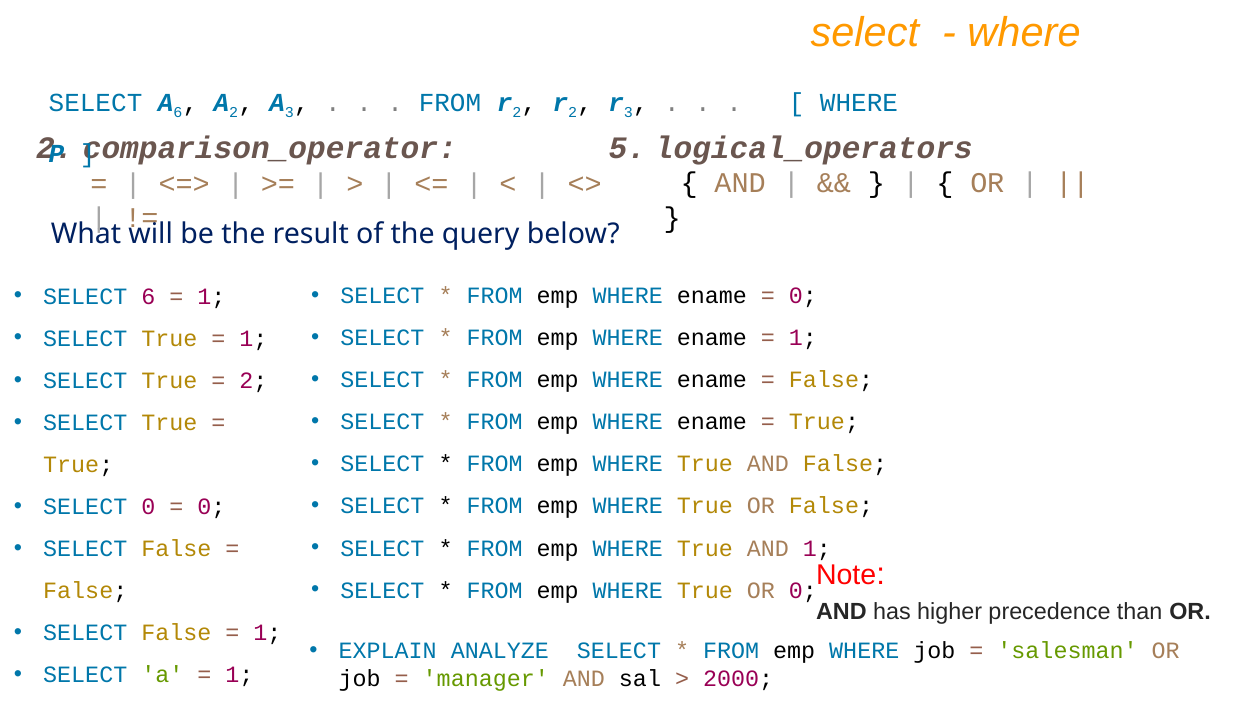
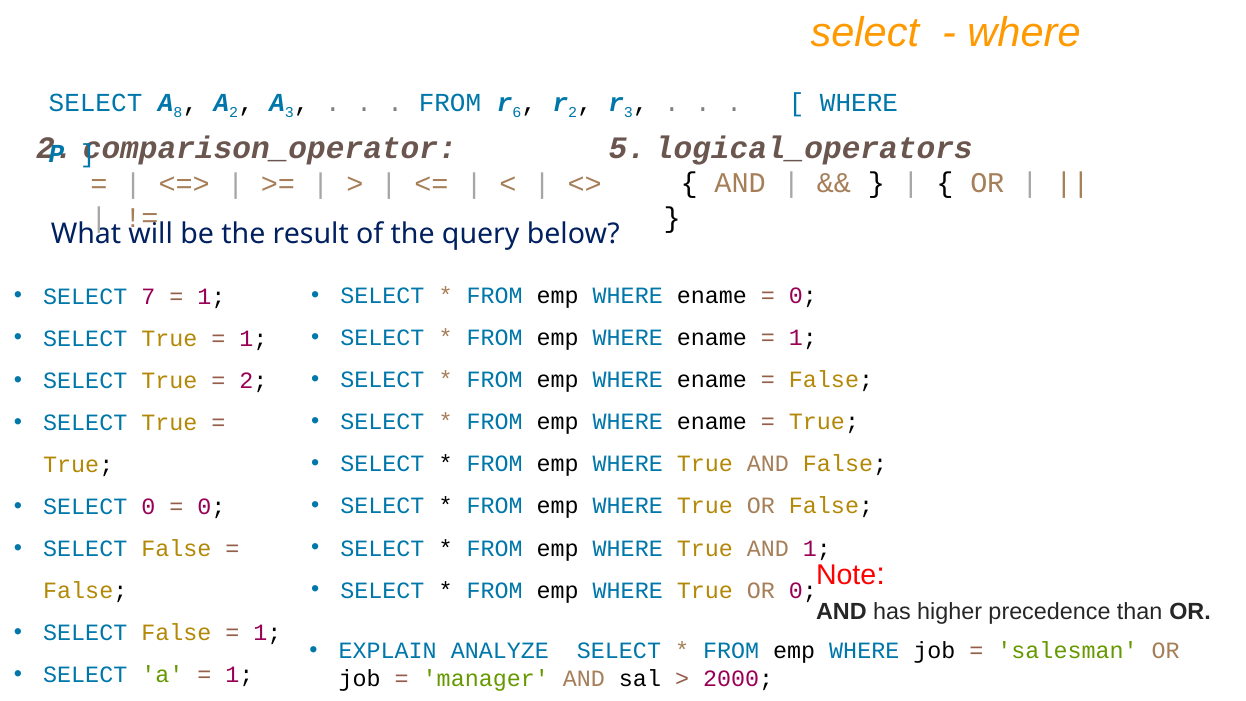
A 6: 6 -> 8 (178, 113)
2: 2 -> 6 (517, 113)
SELECT 6: 6 -> 7 (148, 296)
